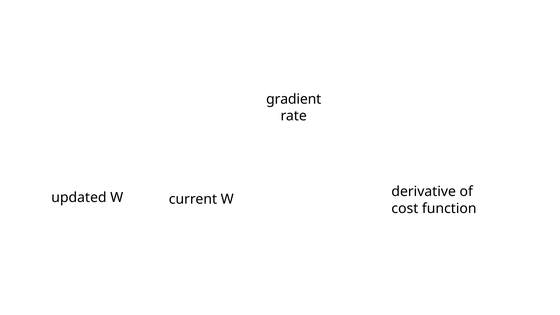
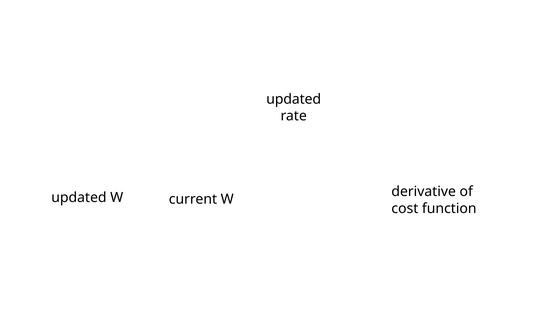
gradient: gradient -> updated (294, 99)
